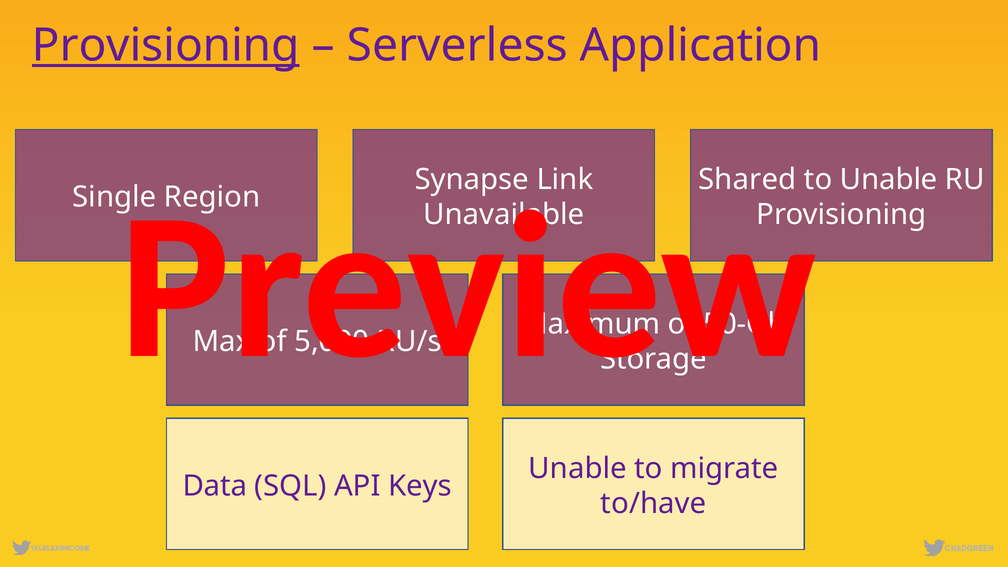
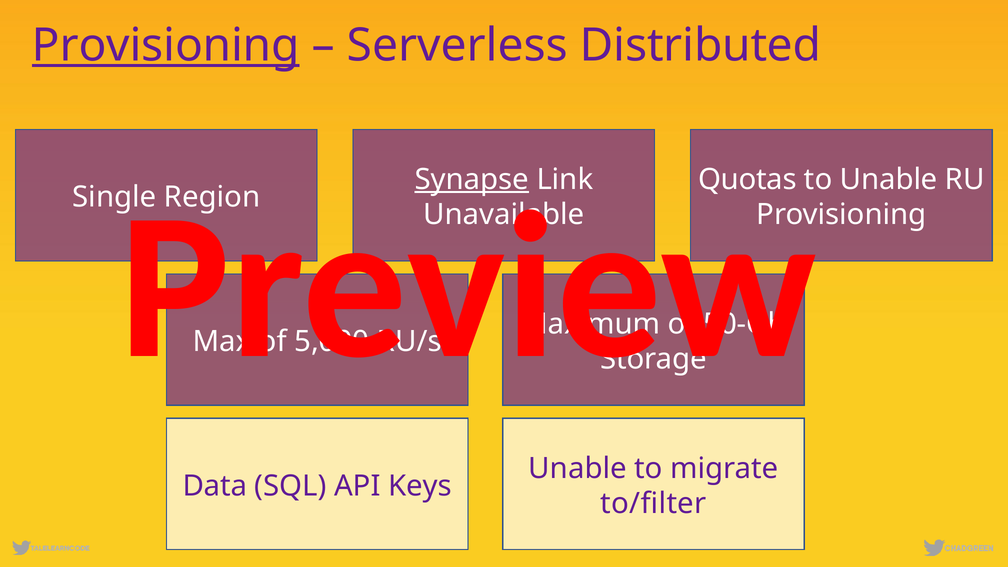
Application: Application -> Distributed (701, 46)
Synapse underline: none -> present (472, 179)
Shared: Shared -> Quotas (747, 179)
to/have: to/have -> to/filter (653, 504)
